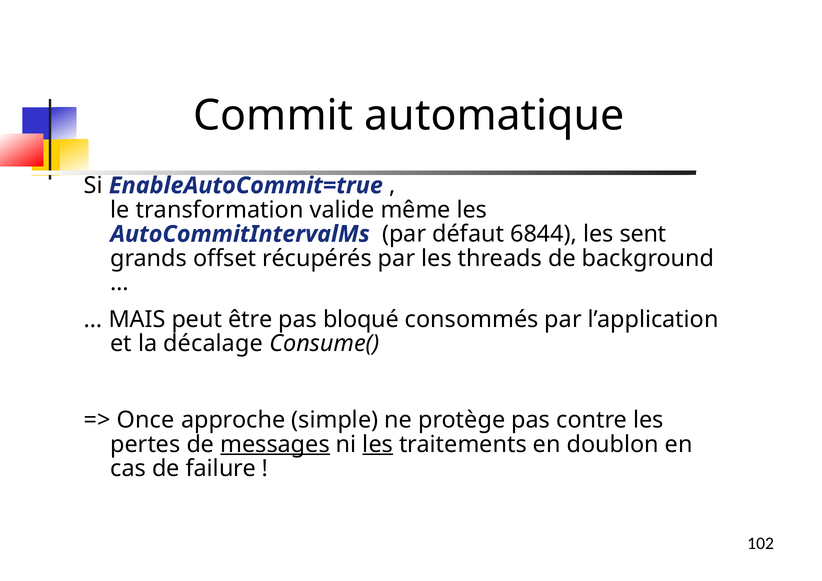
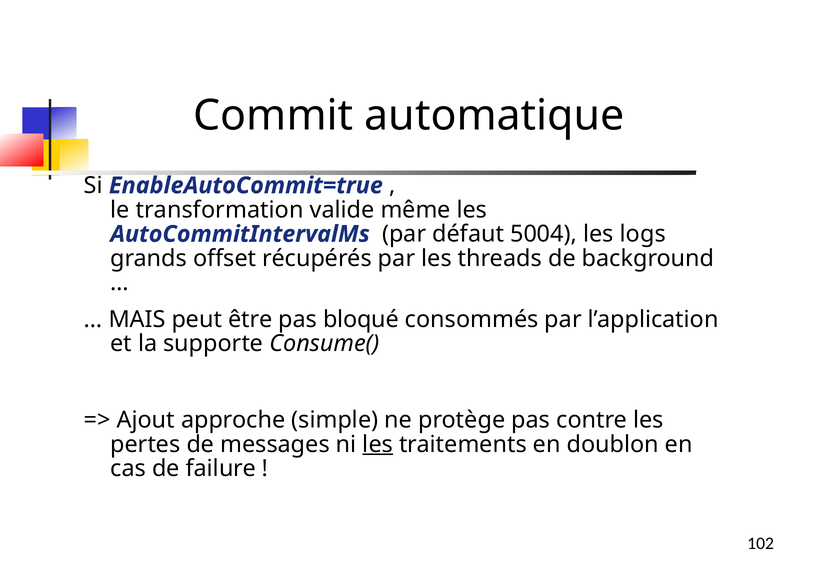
6844: 6844 -> 5004 (544, 234)
sent: sent -> logs (643, 234)
décalage: décalage -> supporte (213, 344)
Once: Once -> Ajout (146, 420)
messages underline: present -> none (275, 444)
